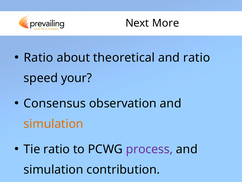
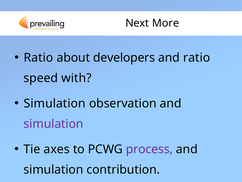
theoretical: theoretical -> developers (124, 57)
your: your -> with (76, 78)
Consensus: Consensus -> Simulation (55, 103)
simulation colour: orange -> purple (54, 123)
Tie ratio: ratio -> axes (57, 149)
